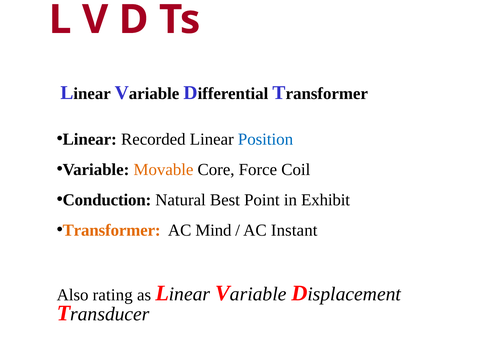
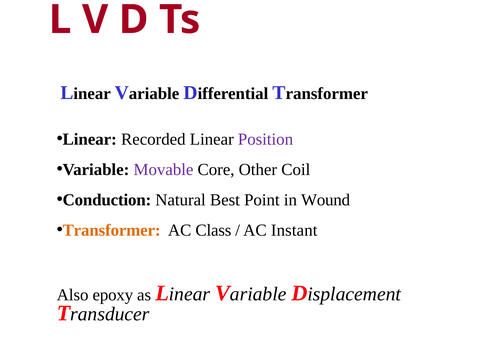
Position colour: blue -> purple (266, 140)
Movable colour: orange -> purple (163, 170)
Force: Force -> Other (258, 170)
Exhibit: Exhibit -> Wound (326, 200)
Mind: Mind -> Class (213, 231)
rating: rating -> epoxy (113, 295)
